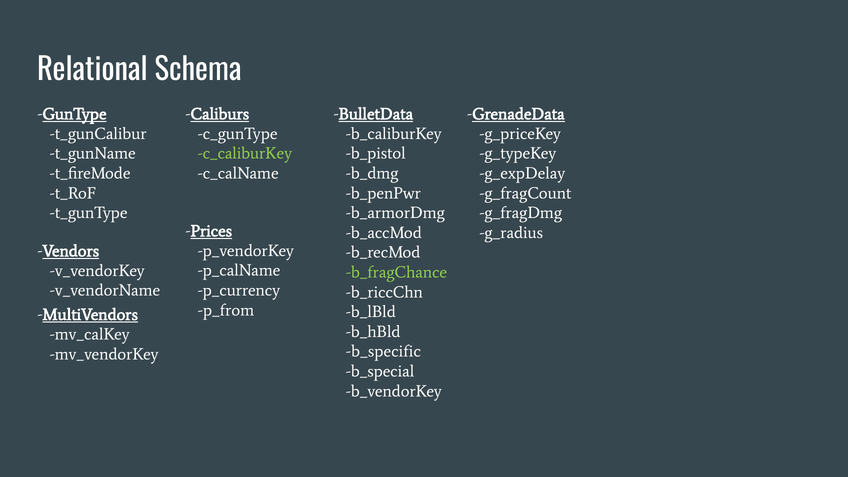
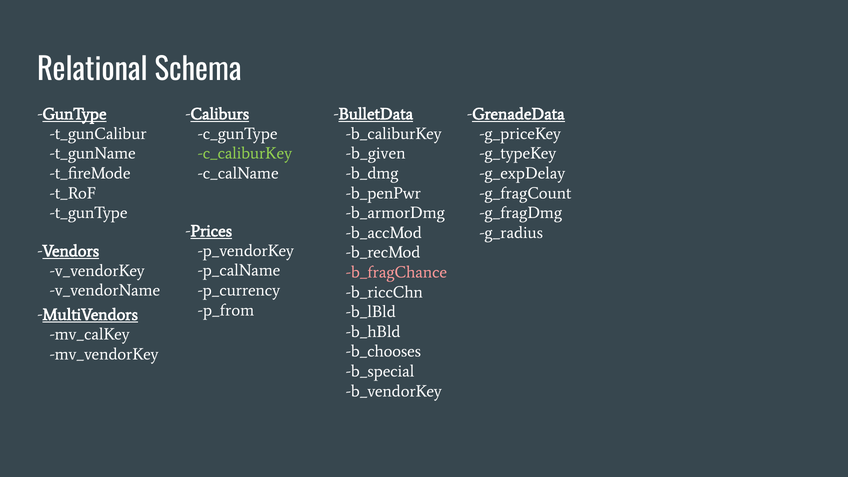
b_pistol: b_pistol -> b_given (376, 154)
b_fragChance colour: light green -> pink (396, 272)
b_specific: b_specific -> b_chooses (383, 351)
